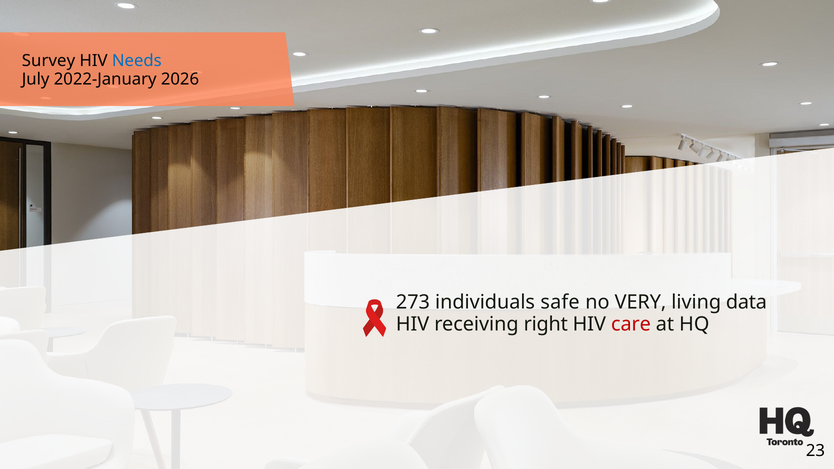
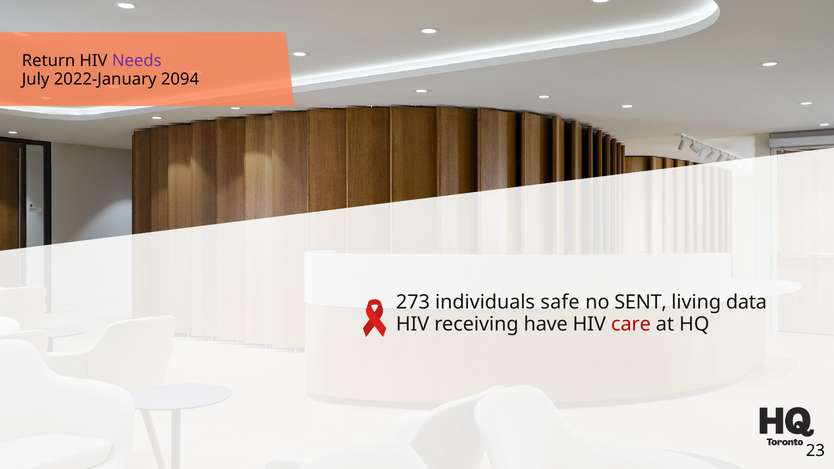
Survey: Survey -> Return (49, 61)
Needs colour: blue -> purple (137, 61)
2026: 2026 -> 2094 (180, 79)
VERY: VERY -> SENT (641, 303)
right: right -> have (546, 324)
